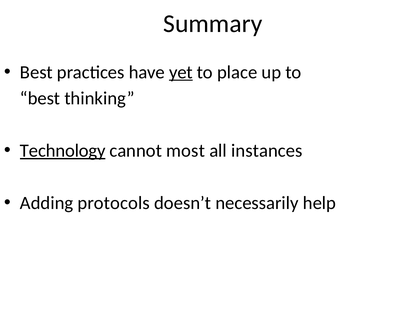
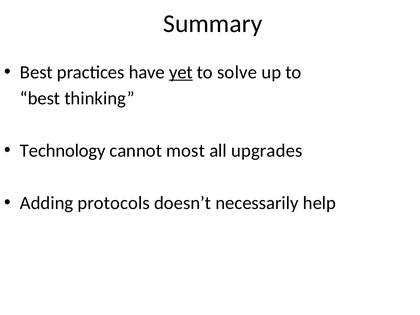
place: place -> solve (237, 72)
Technology underline: present -> none (63, 151)
instances: instances -> upgrades (267, 151)
